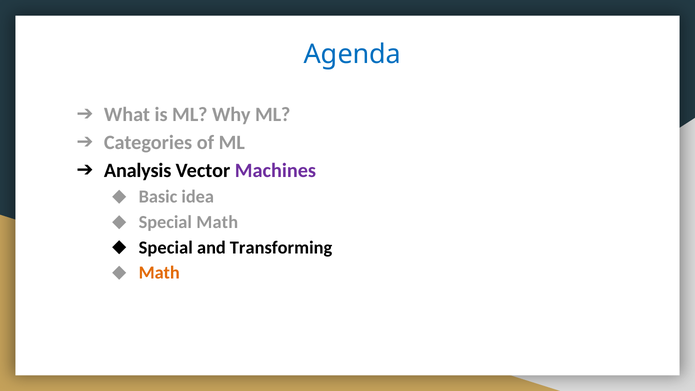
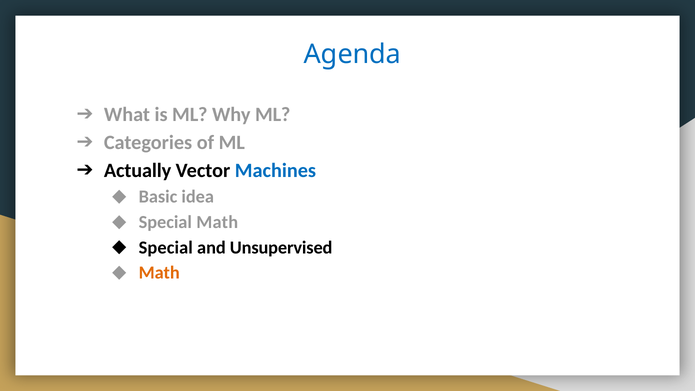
Analysis: Analysis -> Actually (138, 171)
Machines colour: purple -> blue (275, 171)
Transforming: Transforming -> Unsupervised (281, 247)
